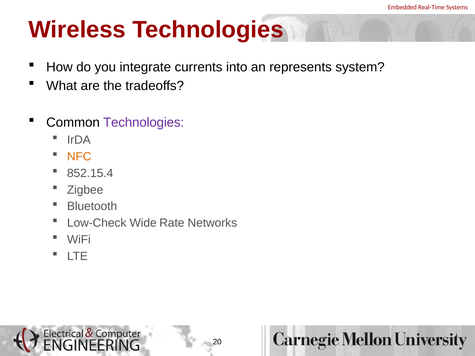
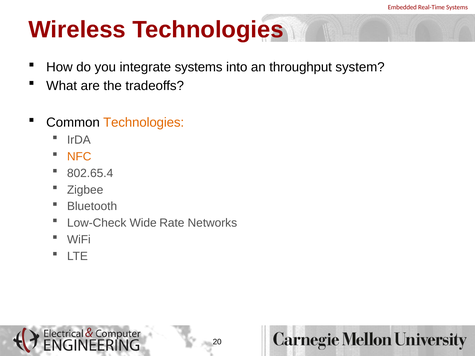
integrate currents: currents -> systems (199, 67)
represents: represents -> throughput (301, 67)
Technologies colour: purple -> orange (144, 123)
852.15.4: 852.15.4 -> 802.65.4 (90, 173)
